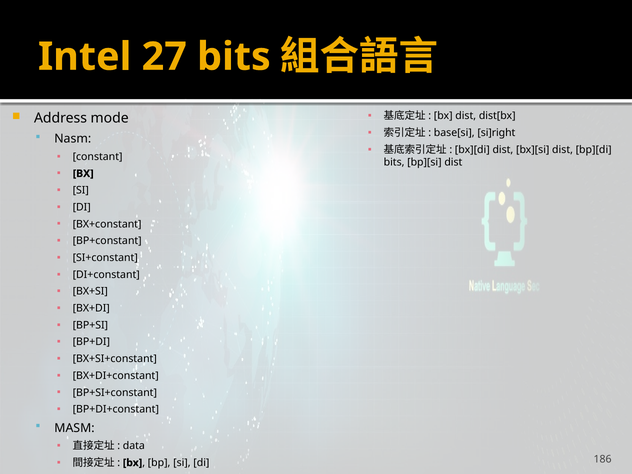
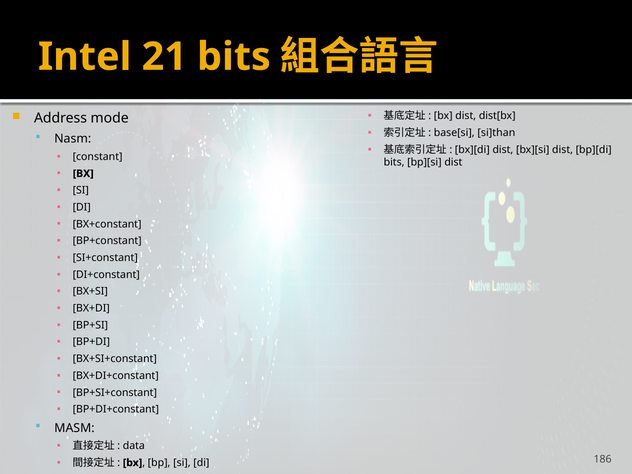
27: 27 -> 21 (164, 57)
si]right: si]right -> si]than (496, 133)
